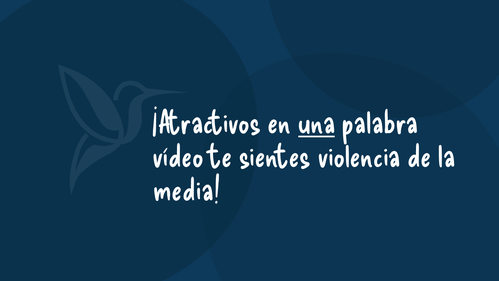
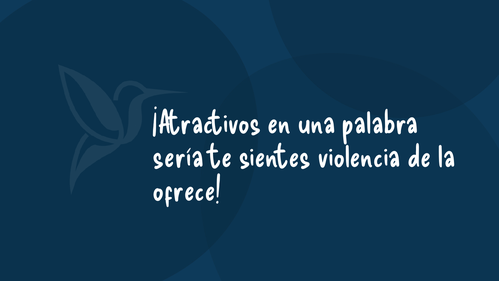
una underline: present -> none (317, 123)
vídeo: vídeo -> sería (178, 157)
media: media -> ofrece (187, 190)
